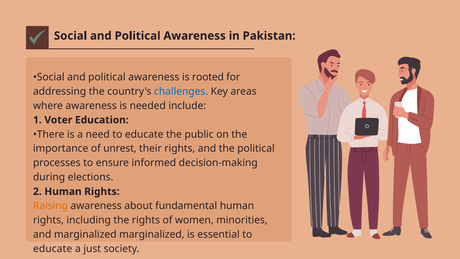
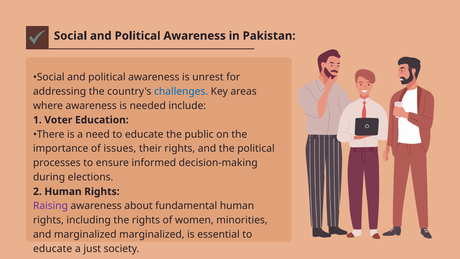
rooted: rooted -> unrest (208, 77)
unrest: unrest -> issues (120, 148)
Raising colour: orange -> purple (50, 206)
